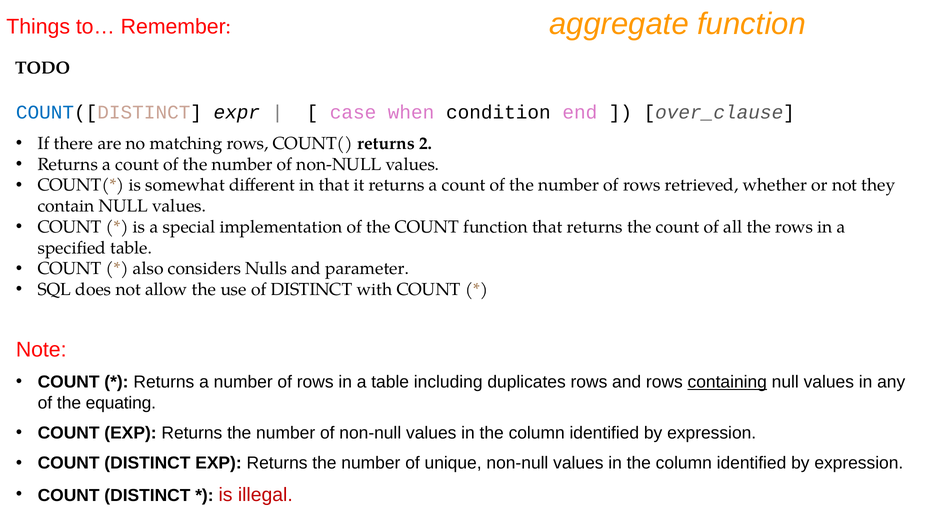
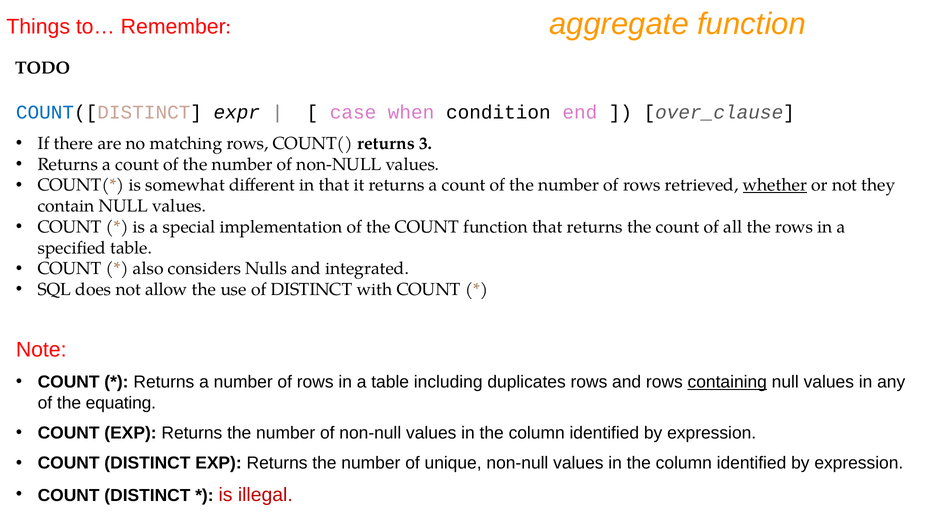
2: 2 -> 3 (426, 144)
whether underline: none -> present (775, 185)
parameter: parameter -> integrated (367, 269)
